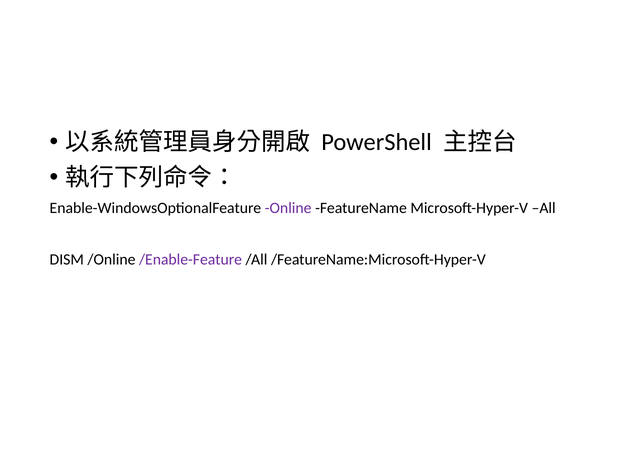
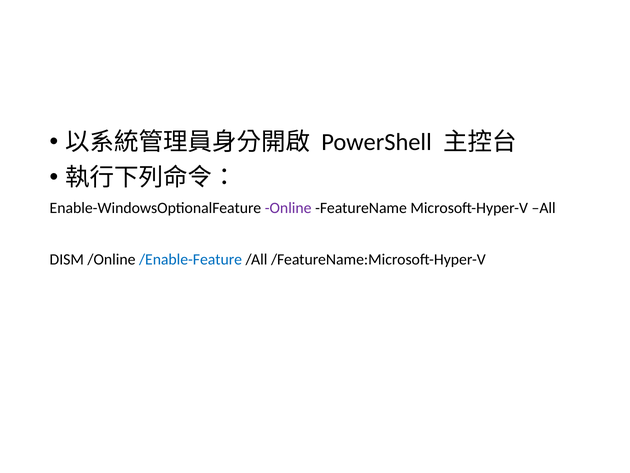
/Enable-Feature colour: purple -> blue (191, 259)
